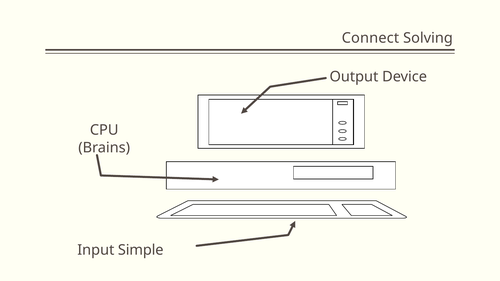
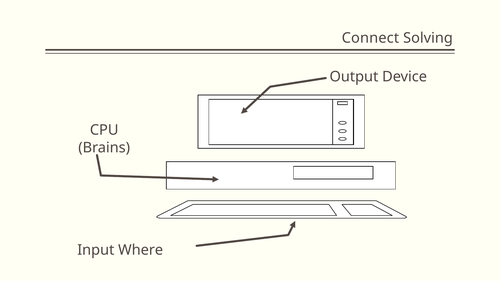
Simple: Simple -> Where (141, 250)
